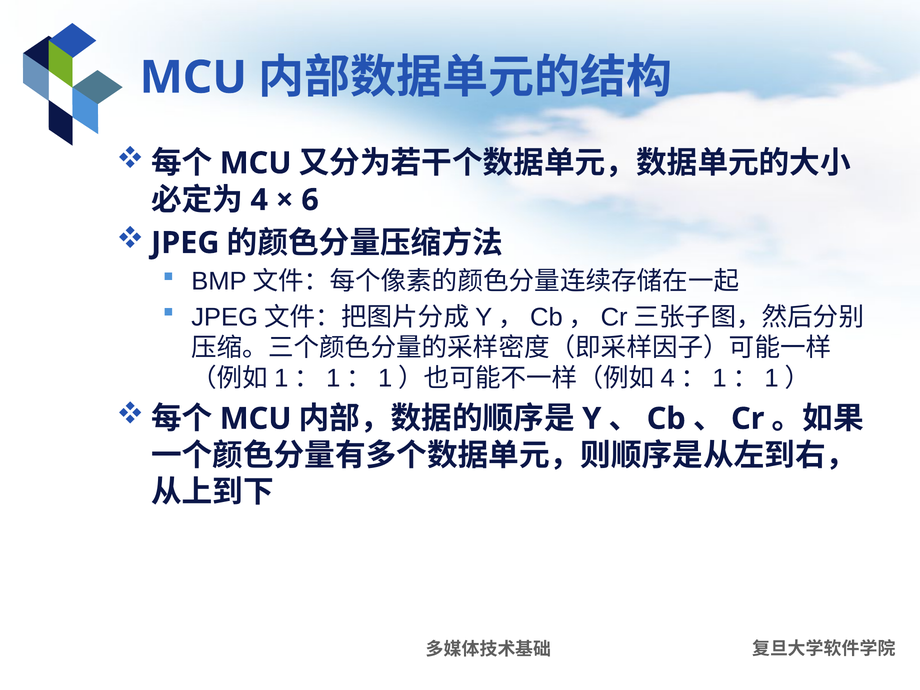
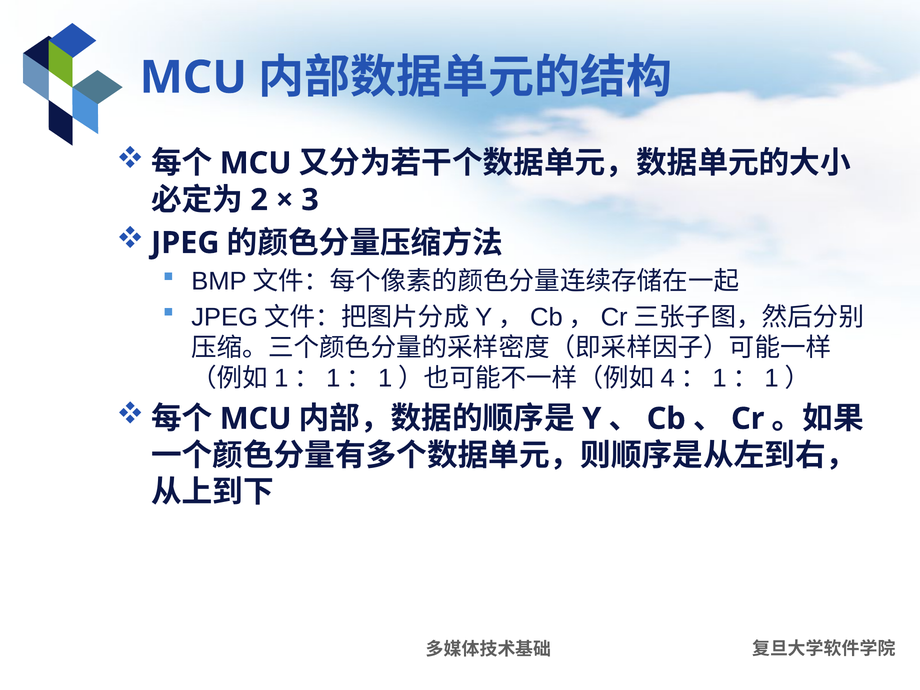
4: 4 -> 2 (259, 200)
6: 6 -> 3 (310, 200)
